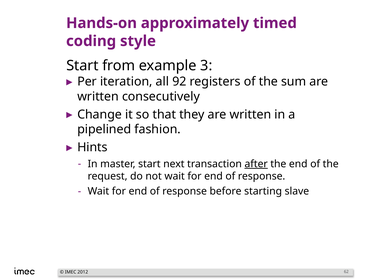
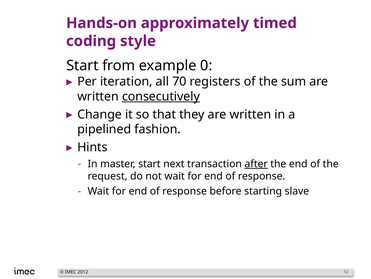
3: 3 -> 0 (206, 65)
92: 92 -> 70 (179, 81)
consecutively underline: none -> present (161, 96)
